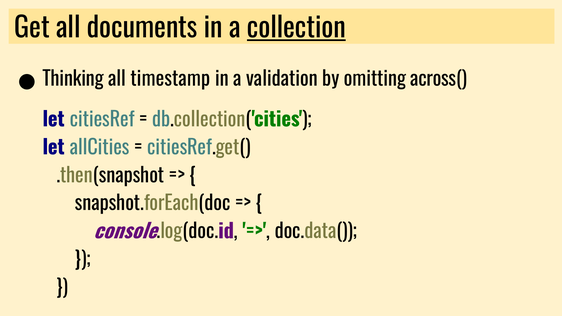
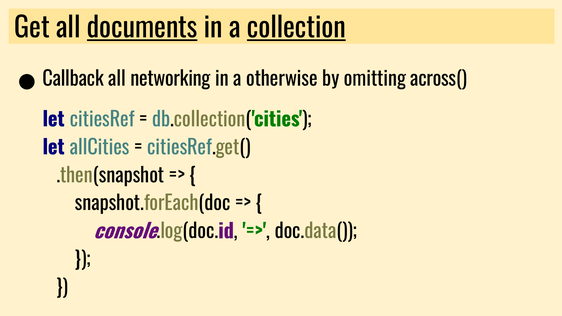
documents underline: none -> present (142, 28)
Thinking: Thinking -> Callback (73, 79)
timestamp: timestamp -> networking (170, 79)
validation: validation -> otherwise (282, 79)
